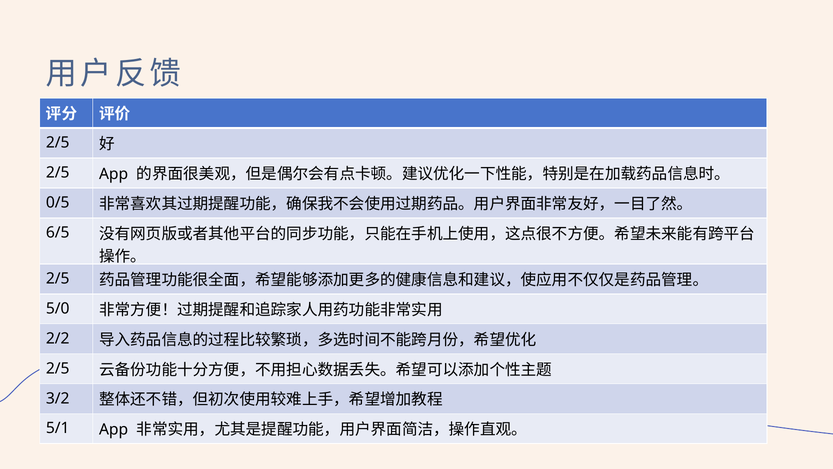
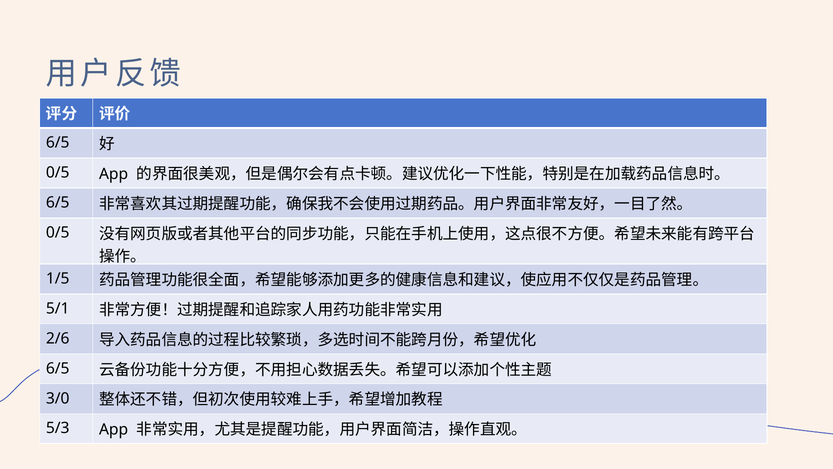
2/5: 2/5 -> 6/5 (58, 143)
2/5: 2/5 -> 0/5 (58, 173)
0/5: 0/5 -> 6/5 (58, 202)
6/5: 6/5 -> 0/5 (58, 232)
2/5: 2/5 -> 1/5 (58, 278)
5/0: 5/0 -> 5/1 (58, 308)
2/2: 2/2 -> 2/6 (58, 338)
2/5: 2/5 -> 6/5 (58, 368)
3/2: 3/2 -> 3/0 (58, 398)
5/1: 5/1 -> 5/3 (58, 428)
